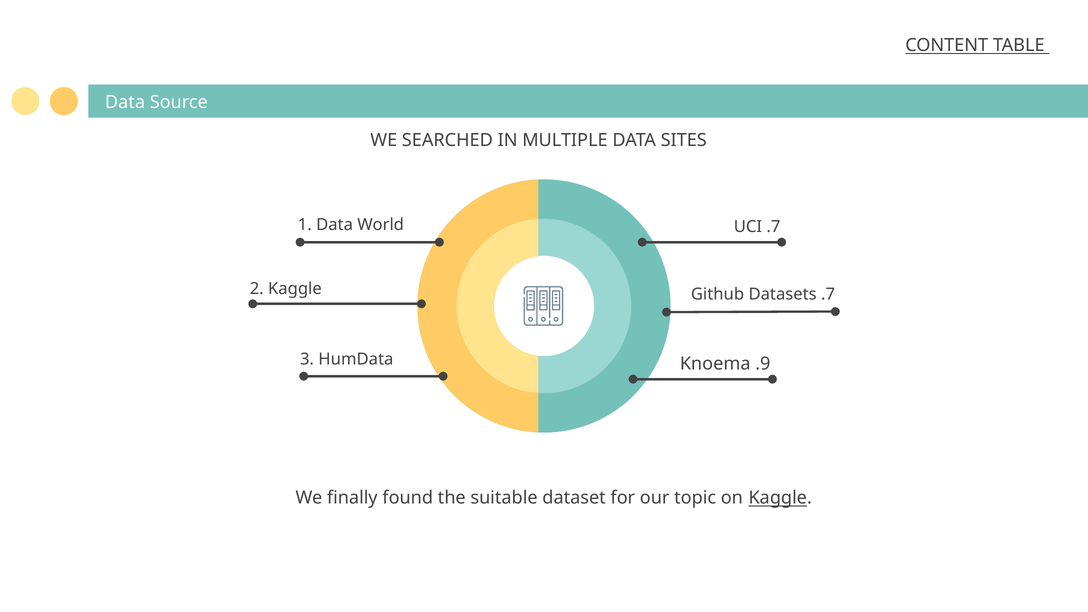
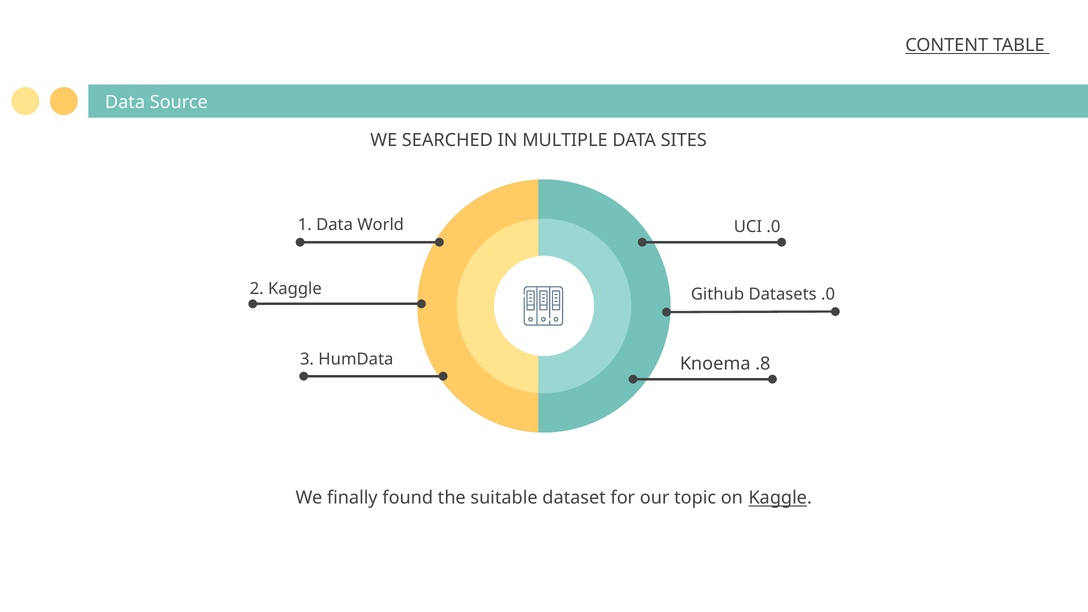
UCI .7: .7 -> .0 (773, 227)
Datasets .7: .7 -> .0 (828, 294)
.9: .9 -> .8 (763, 364)
